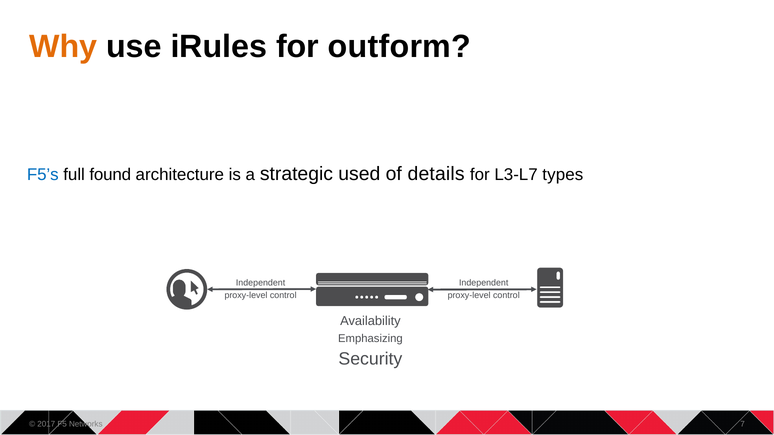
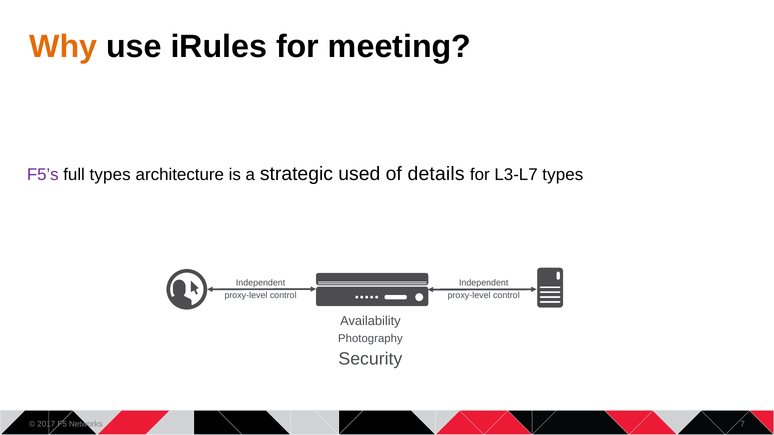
outform: outform -> meeting (400, 46)
F5’s colour: blue -> purple (43, 175)
full found: found -> types (110, 175)
Emphasizing: Emphasizing -> Photography (370, 339)
